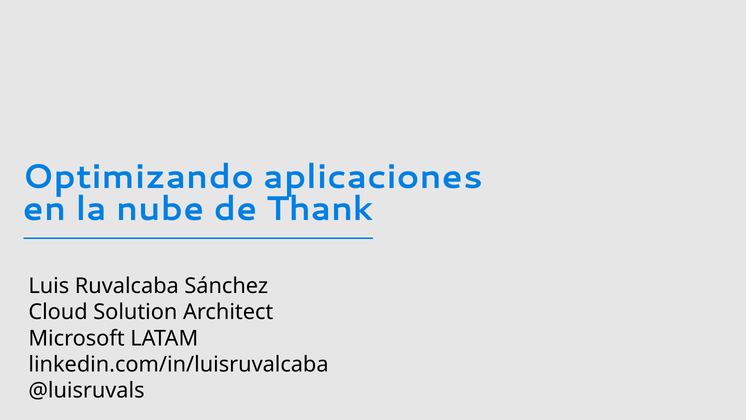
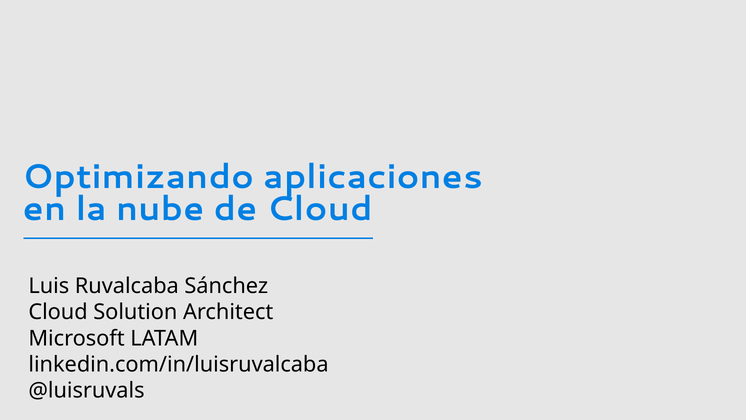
de Thank: Thank -> Cloud (320, 209)
